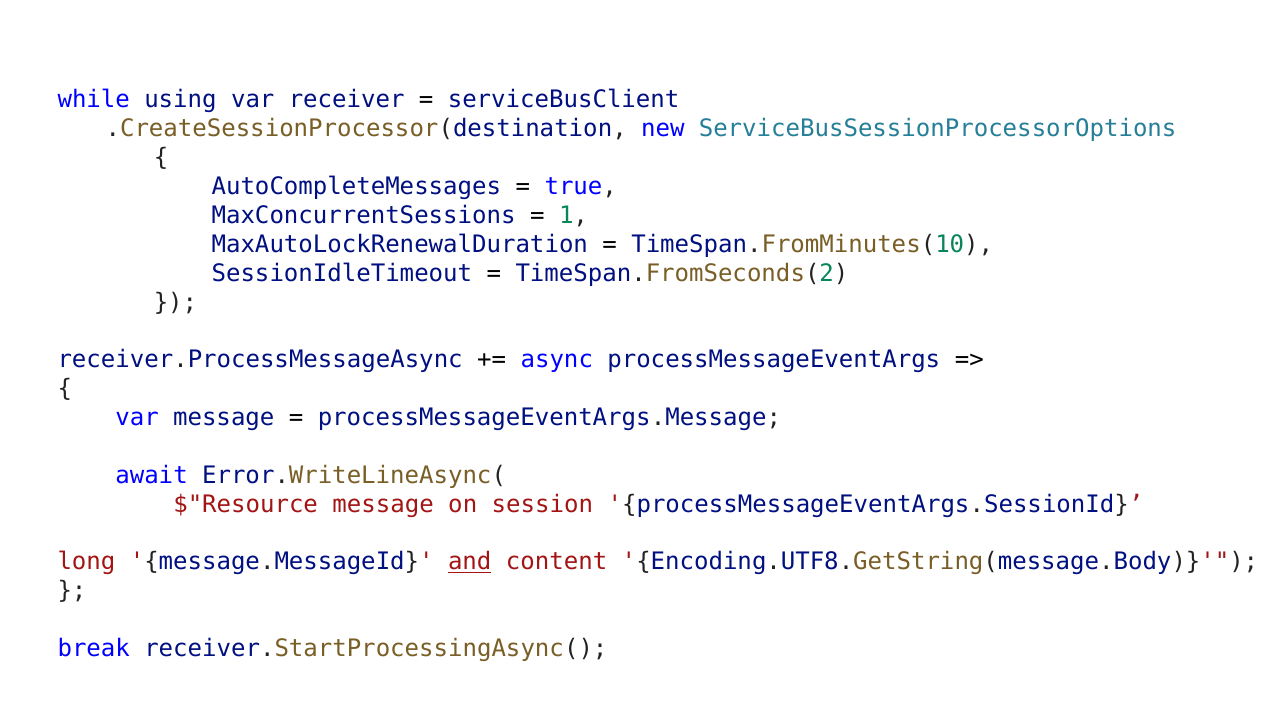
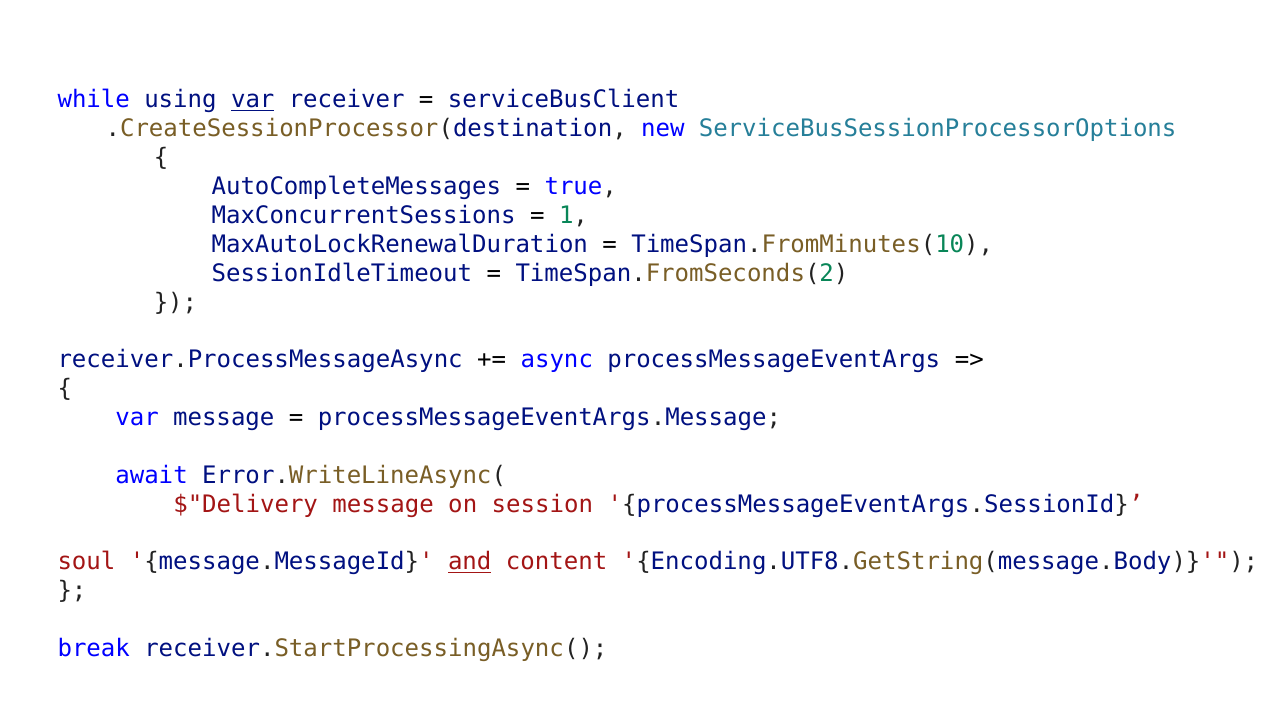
var underline: none -> present (253, 100)
$"Resource: $"Resource -> $"Delivery (246, 504)
long: long -> soul (86, 562)
